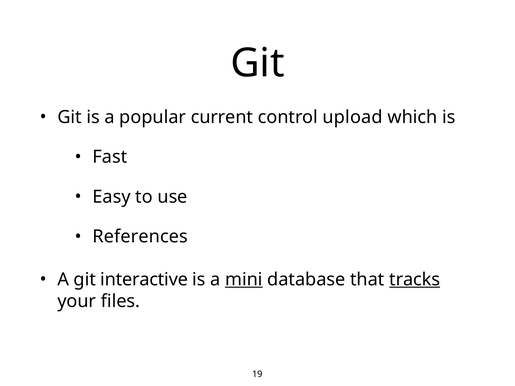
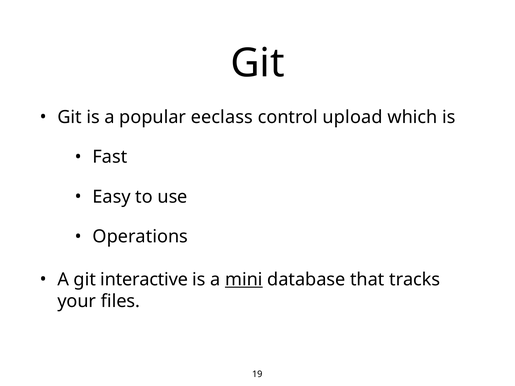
current: current -> eeclass (222, 117)
References: References -> Operations (140, 237)
tracks underline: present -> none (415, 280)
